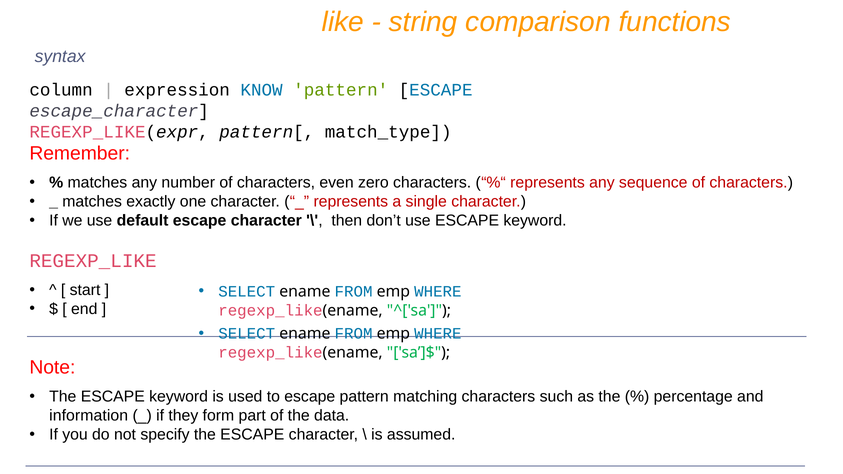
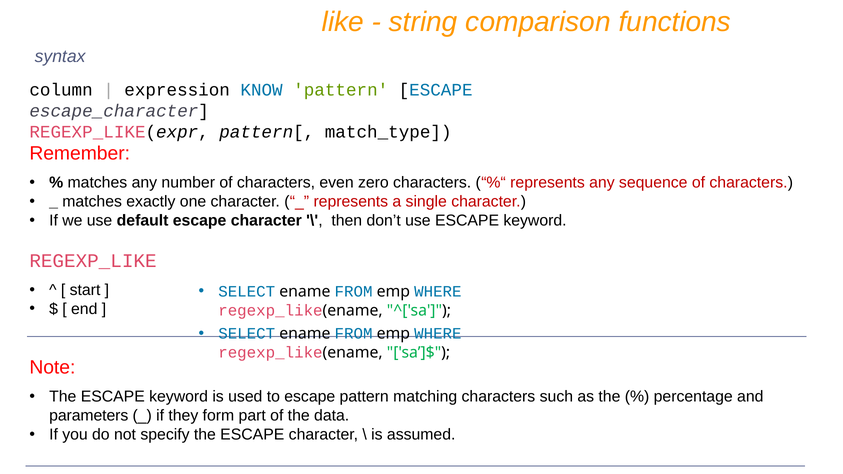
information: information -> parameters (89, 416)
